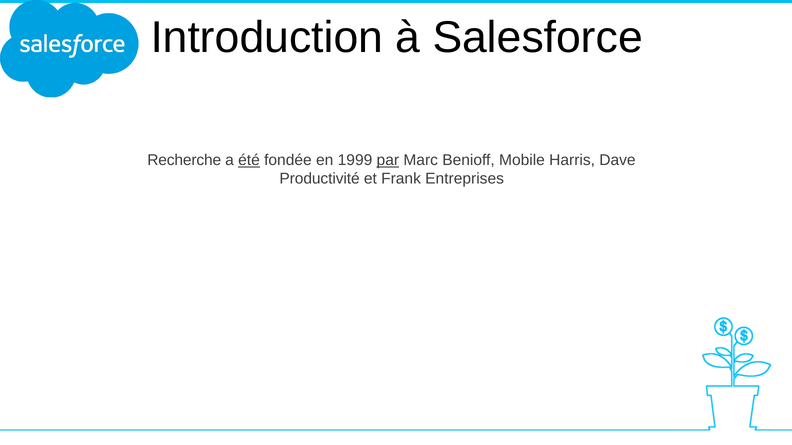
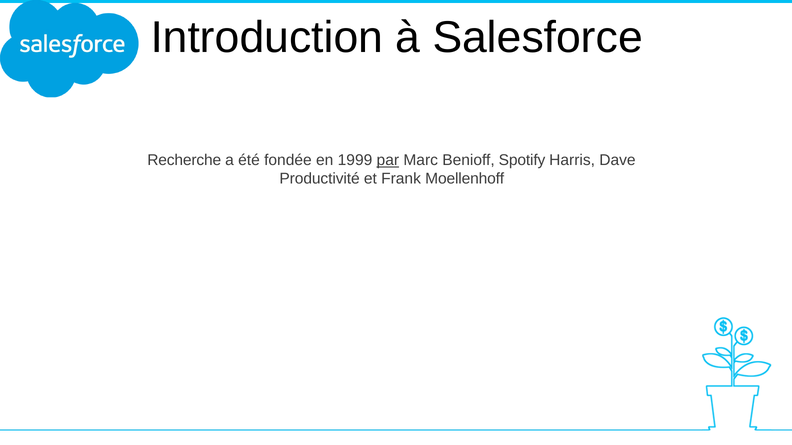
été underline: present -> none (249, 160)
Mobile: Mobile -> Spotify (522, 160)
Entreprises: Entreprises -> Moellenhoff (465, 179)
